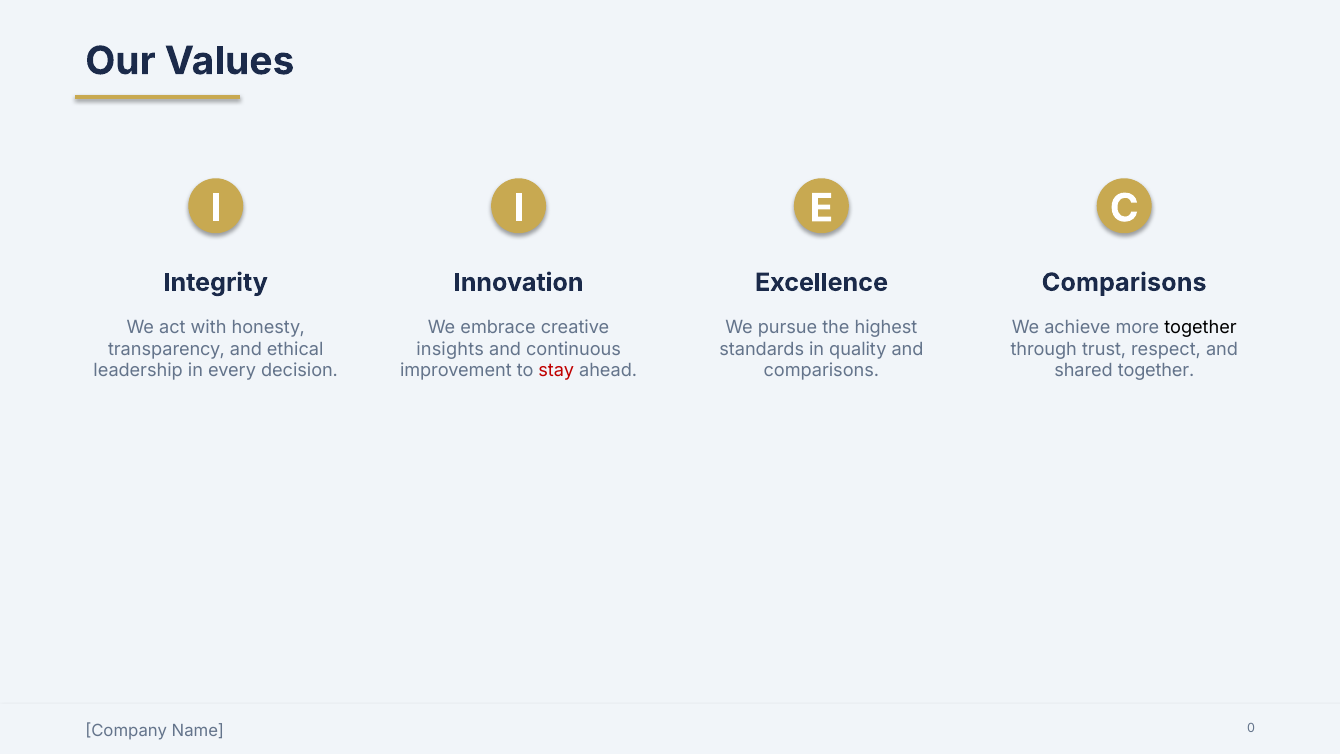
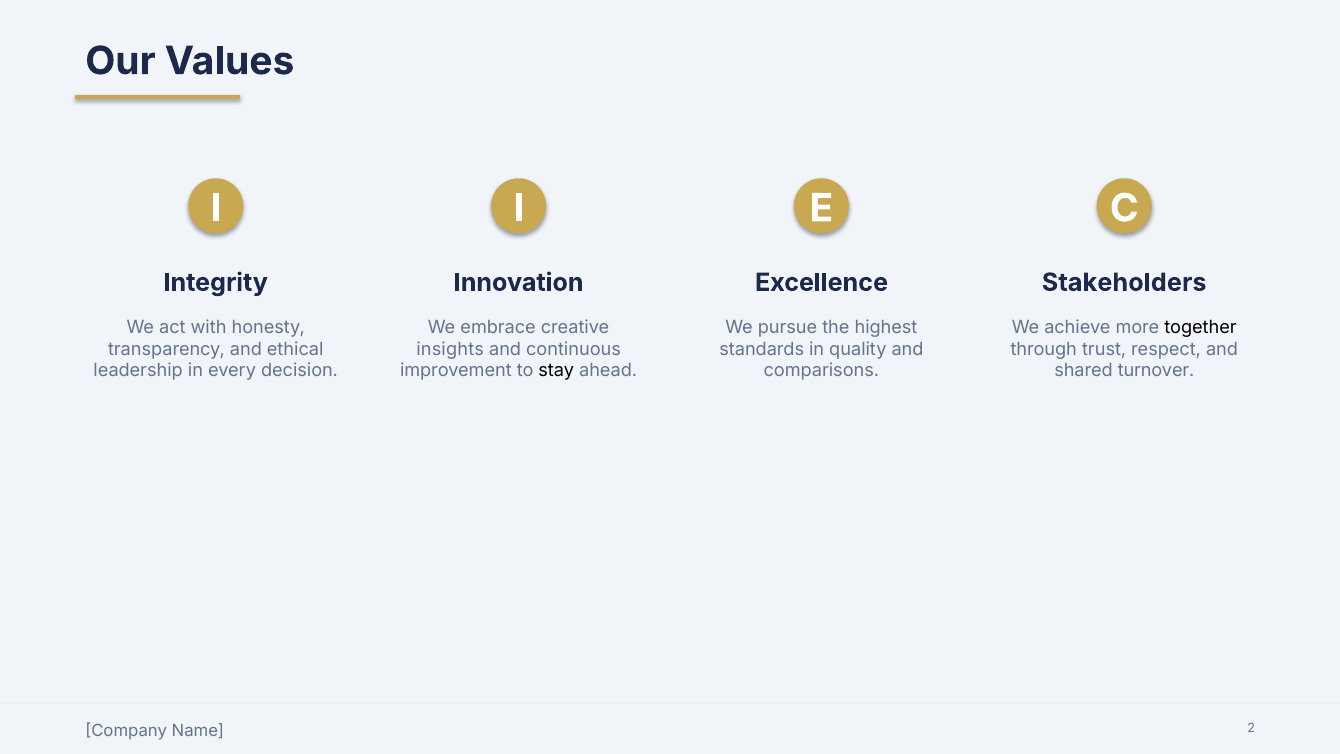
Comparisons: Comparisons -> Stakeholders (1124, 282)
stay colour: red -> black (556, 371)
shared together: together -> turnover (1156, 371)
0: 0 -> 2 (1251, 728)
